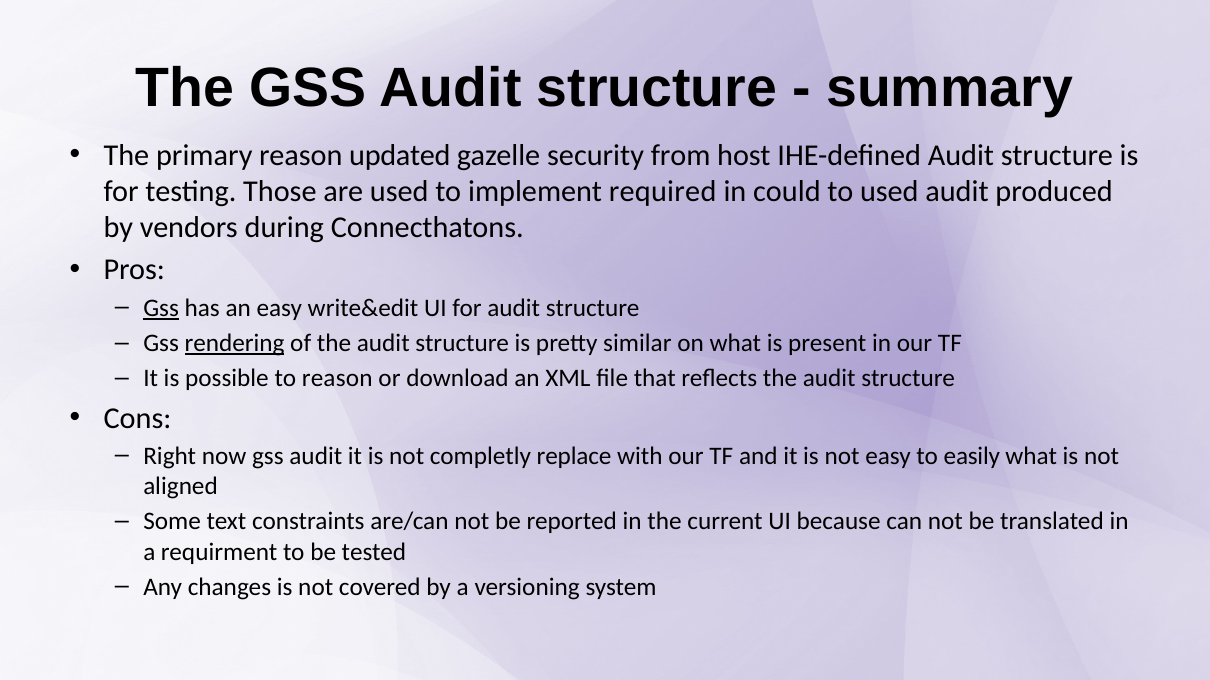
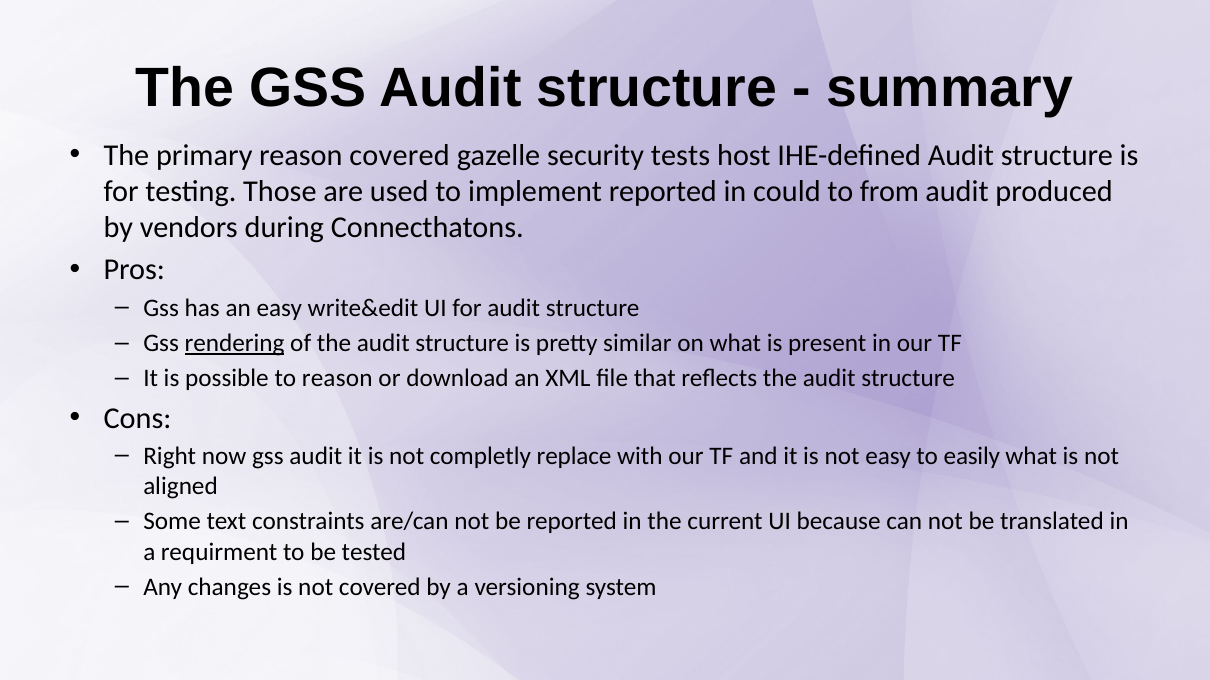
reason updated: updated -> covered (400, 155)
from: from -> tests (681, 155)
implement required: required -> reported (663, 192)
to used: used -> from (889, 192)
Gss underline: present -> none (161, 308)
